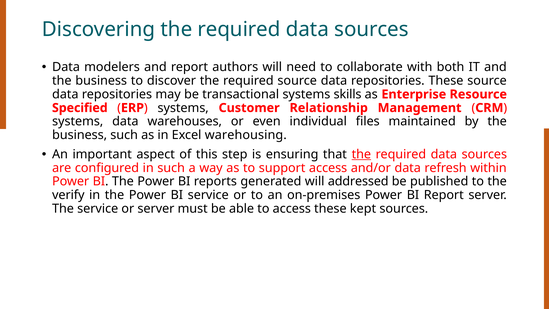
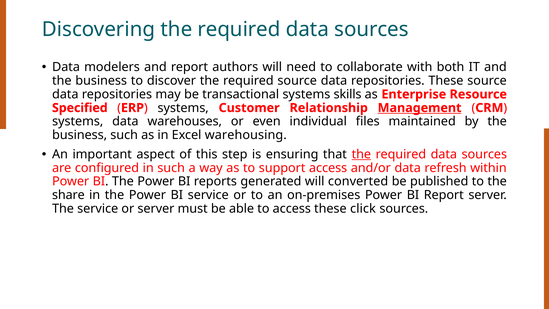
Management underline: none -> present (420, 108)
addressed: addressed -> converted (358, 181)
verify: verify -> share (68, 195)
kept: kept -> click (363, 209)
